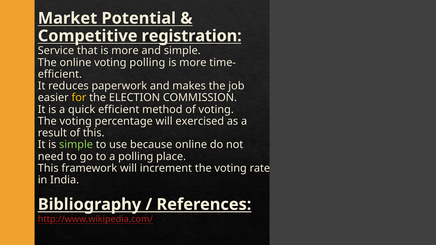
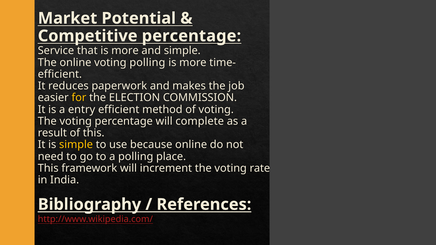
Competitive registration: registration -> percentage (191, 36)
quick: quick -> entry (82, 110)
exercised: exercised -> complete (200, 121)
simple colour: light green -> yellow (76, 145)
